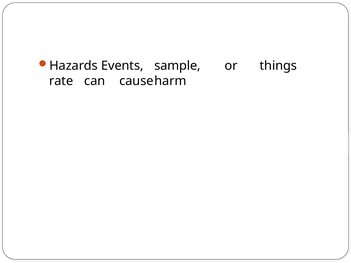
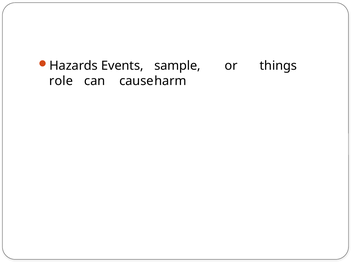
rate: rate -> role (61, 81)
